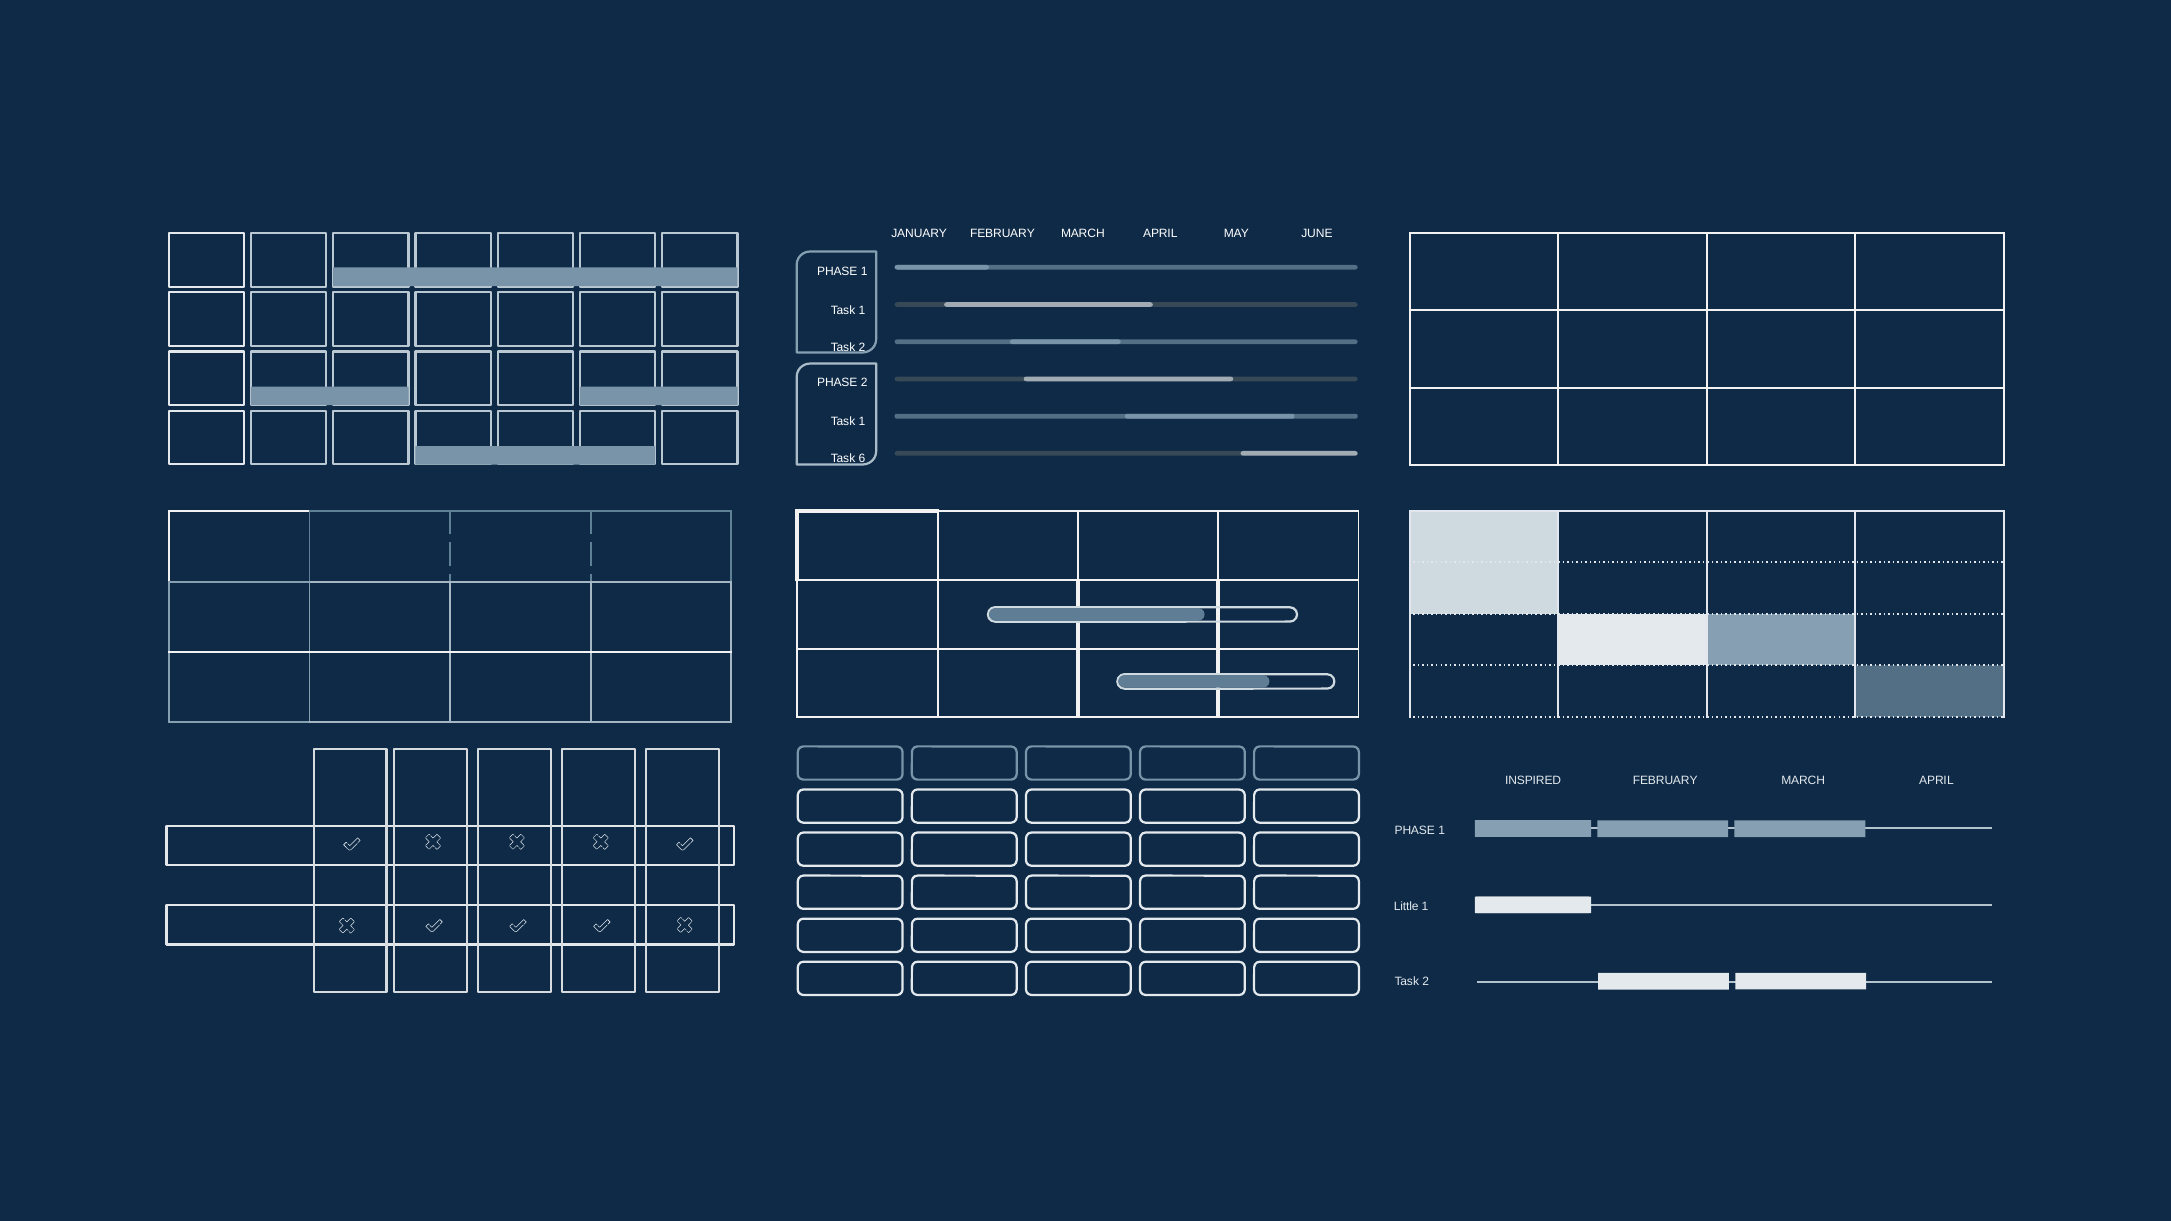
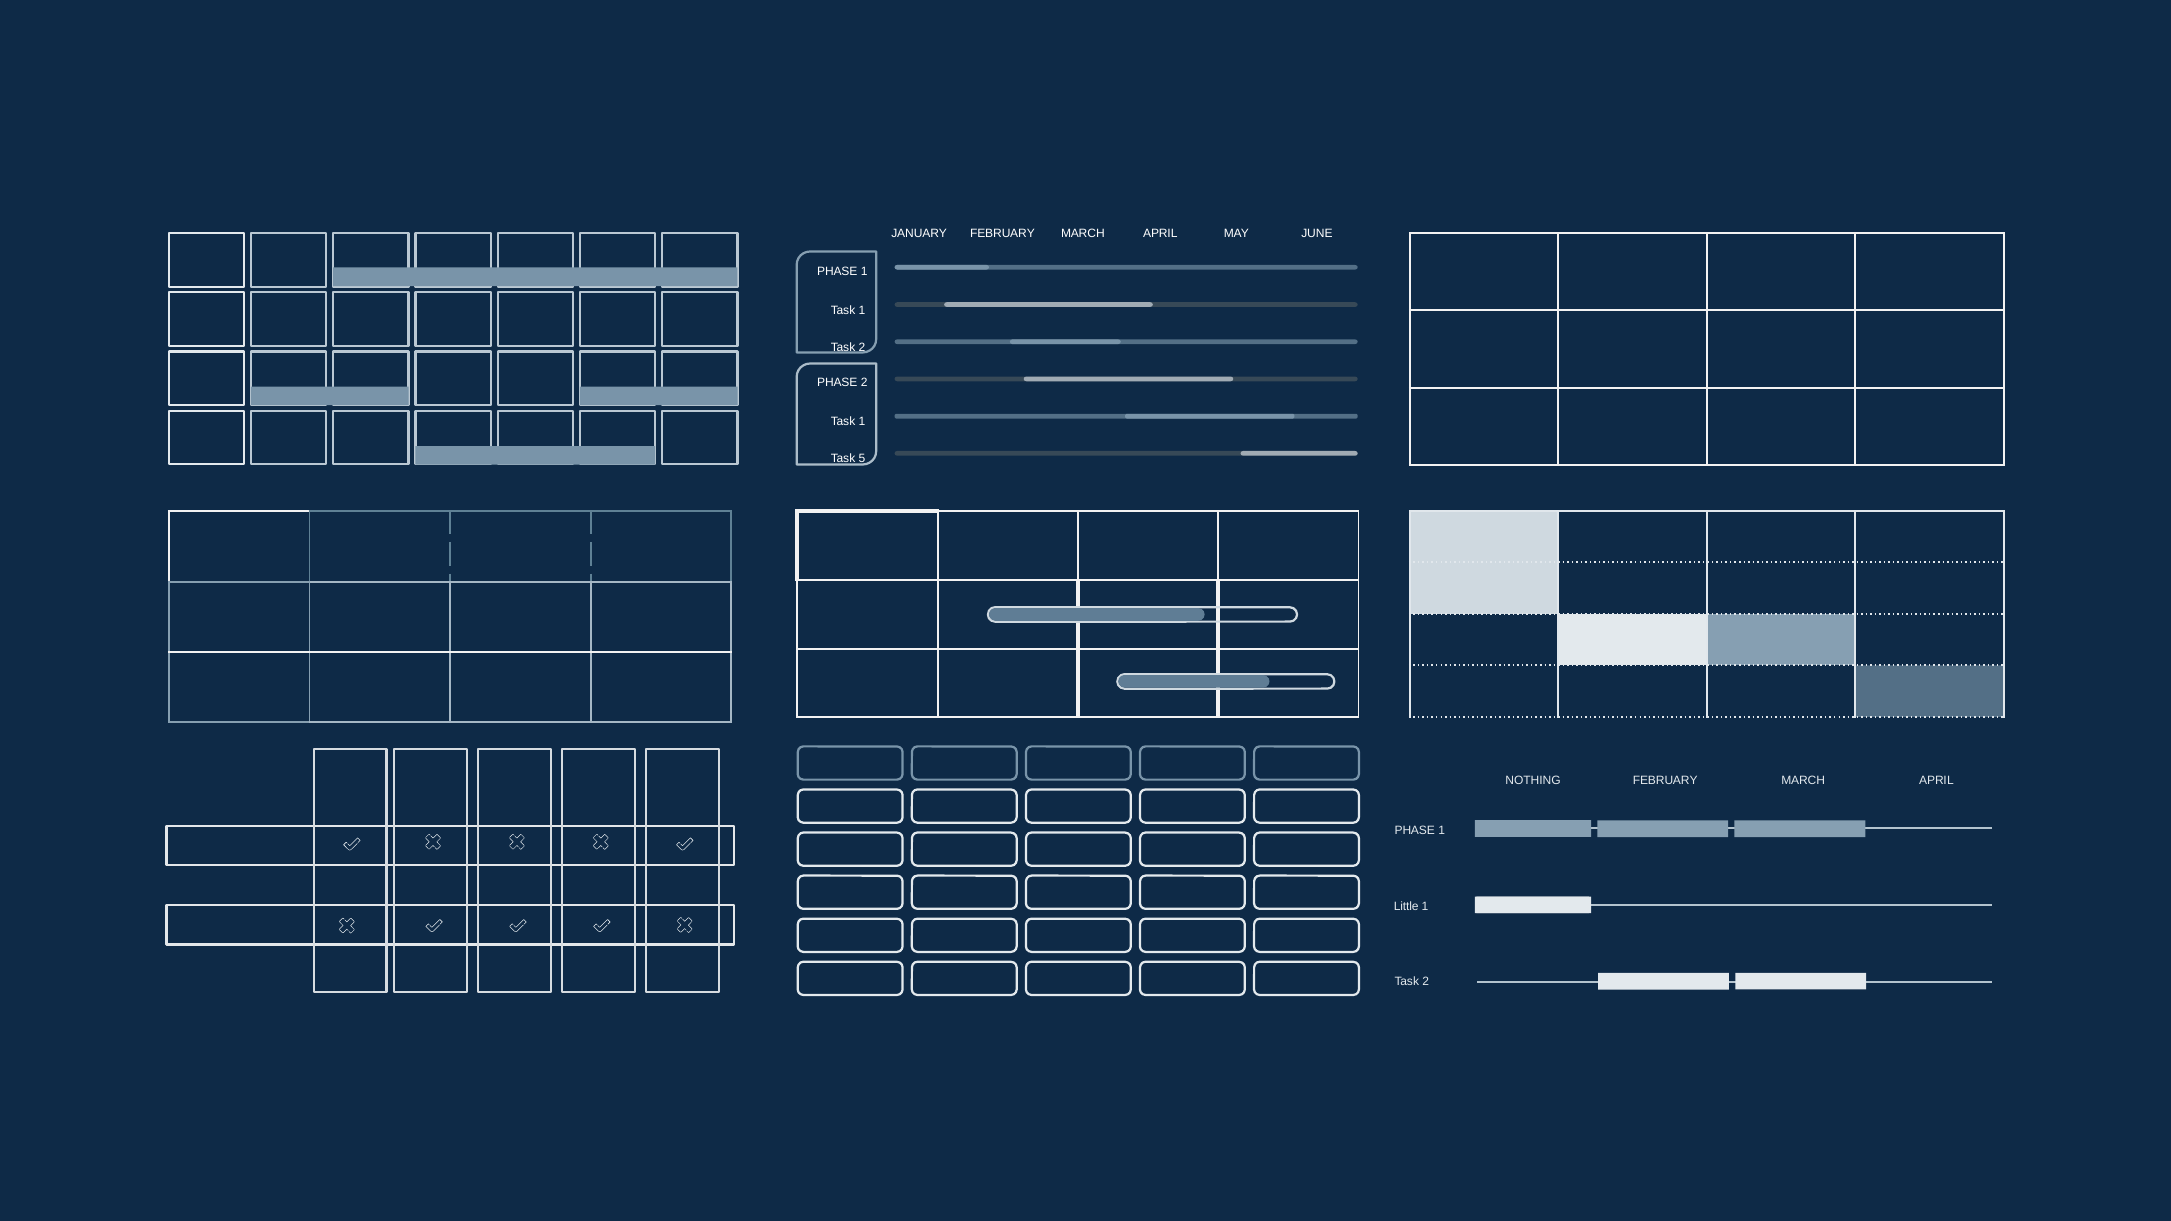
6: 6 -> 5 (862, 459)
INSPIRED: INSPIRED -> NOTHING (1533, 781)
